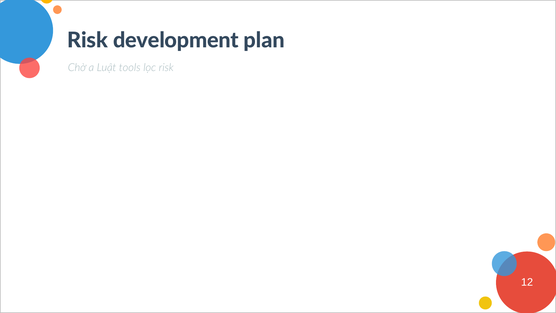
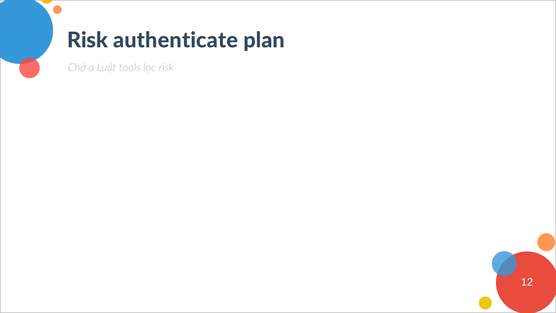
development: development -> authenticate (176, 40)
